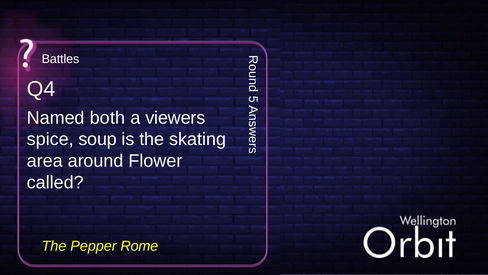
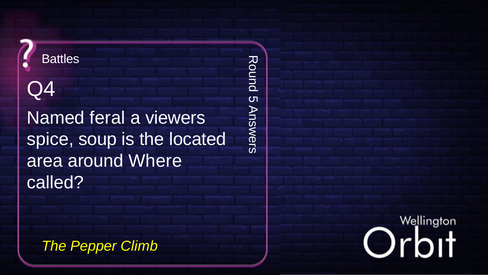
both: both -> feral (107, 118)
skating: skating -> located (198, 139)
Flower: Flower -> Where (155, 161)
Rome: Rome -> Climb (139, 246)
